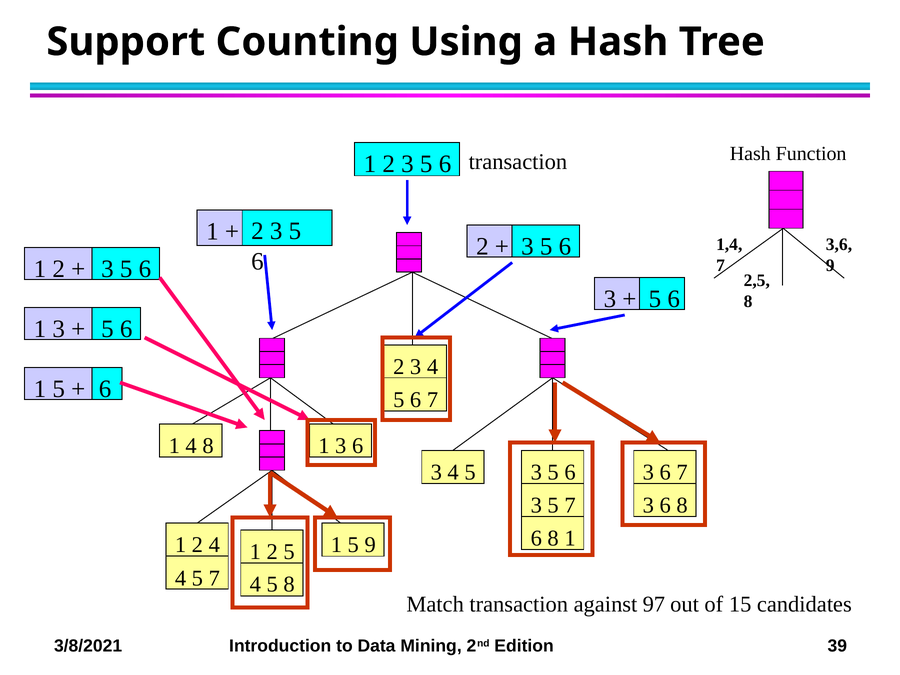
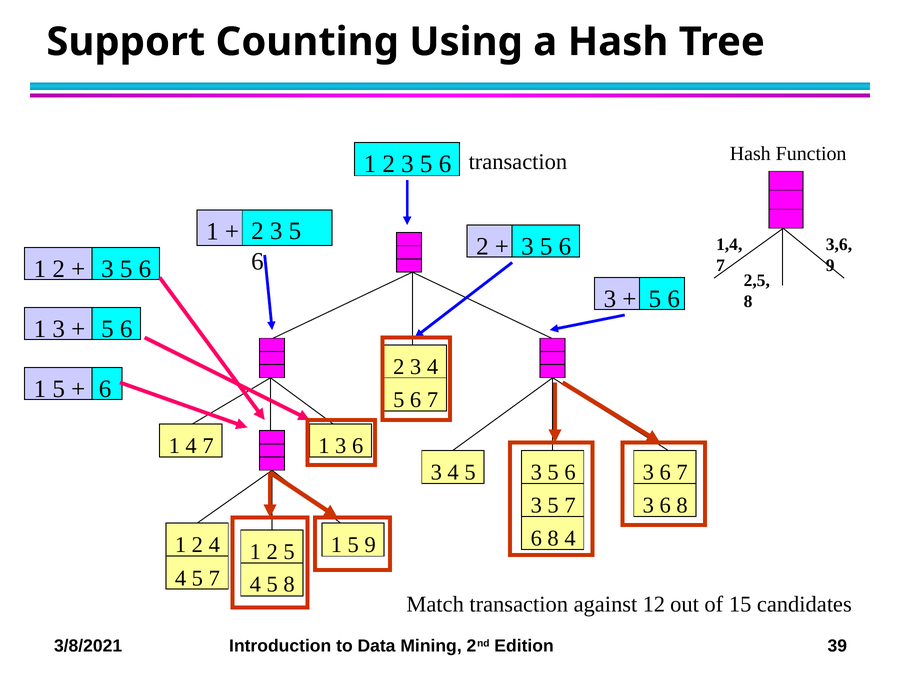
4 8: 8 -> 7 (208, 446)
6 8 1: 1 -> 4 (570, 538)
97: 97 -> 12 (654, 605)
